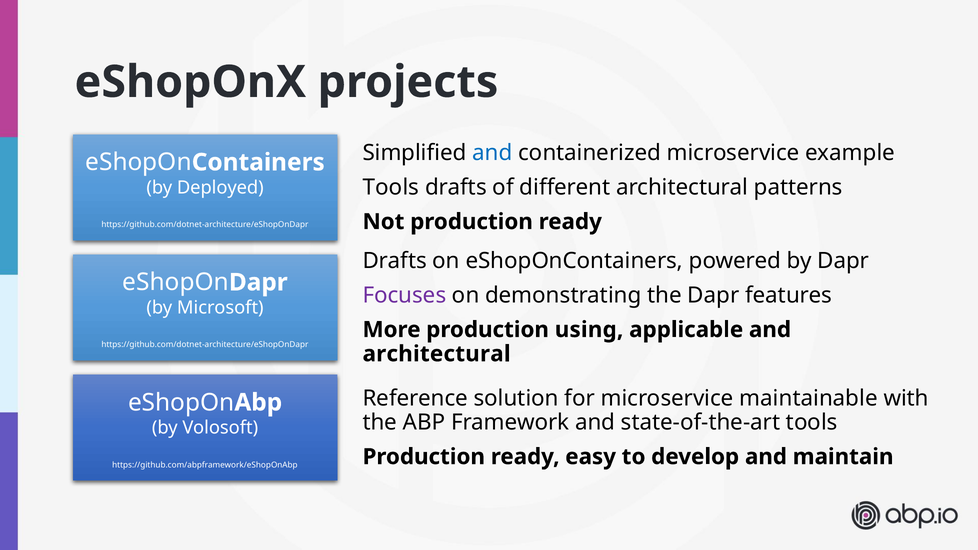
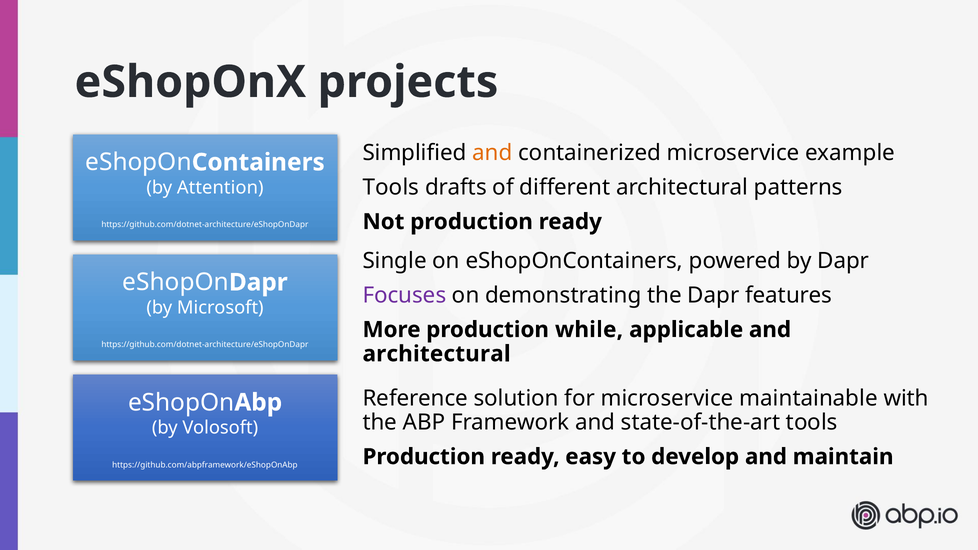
and colour: blue -> orange (492, 153)
Deployed: Deployed -> Attention (220, 188)
Drafts: Drafts -> Single (395, 261)
using: using -> while (589, 330)
